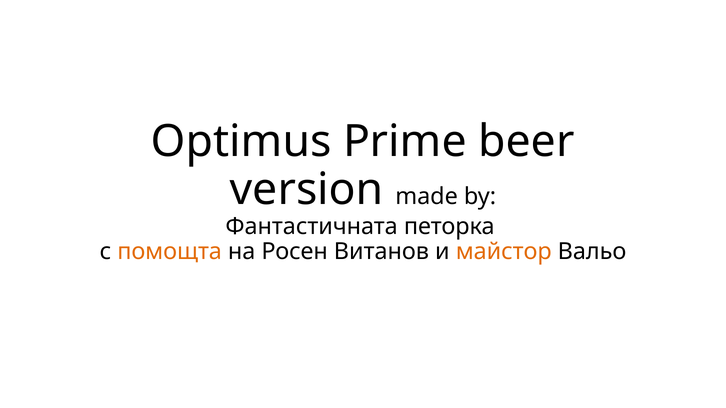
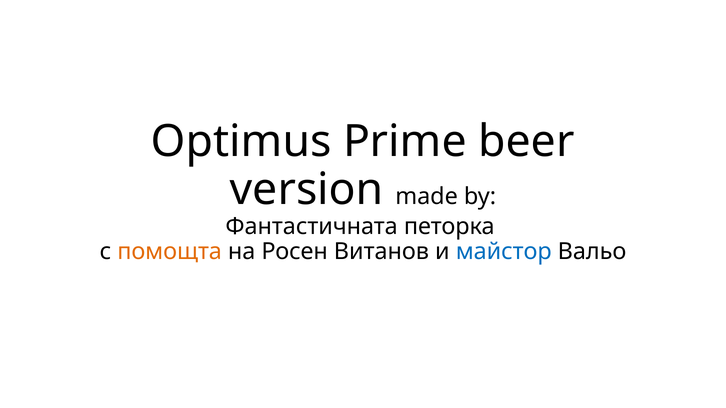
майстор colour: orange -> blue (504, 252)
